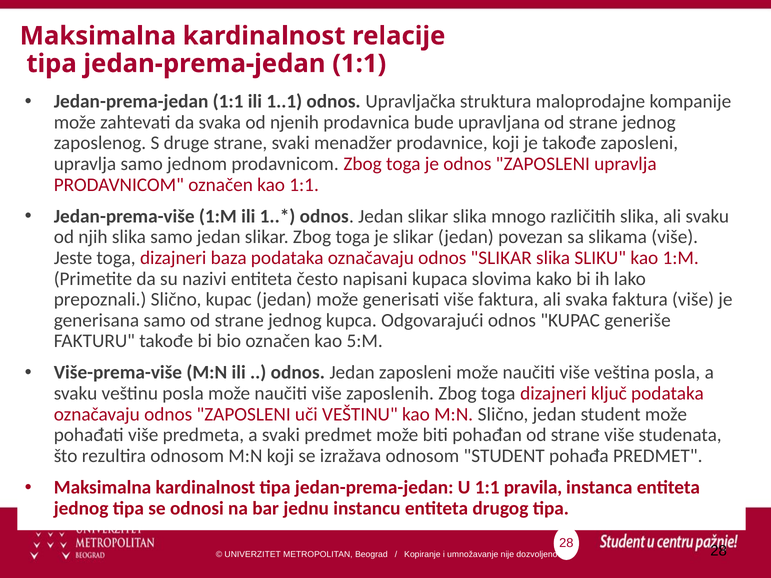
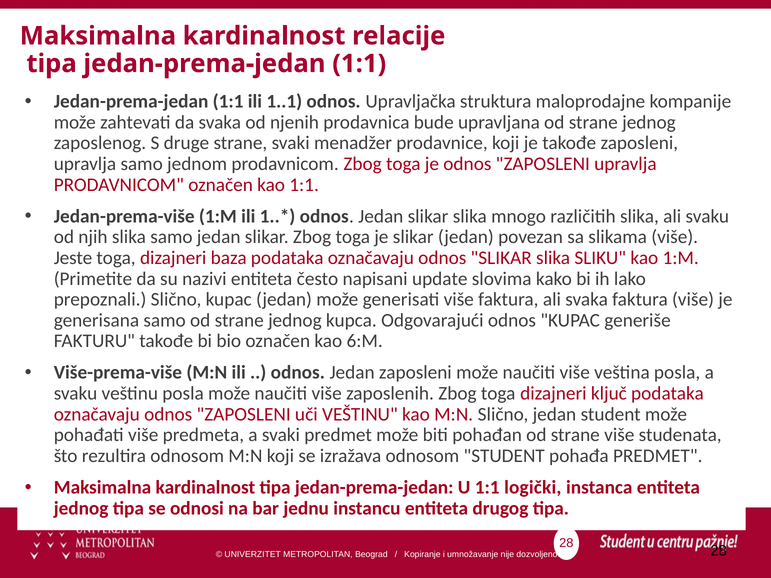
kupaca: kupaca -> update (440, 279)
5:M: 5:M -> 6:M (365, 341)
pravila: pravila -> logički (533, 488)
